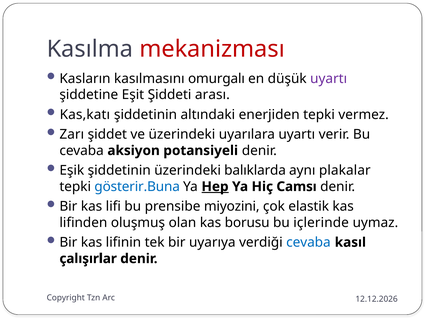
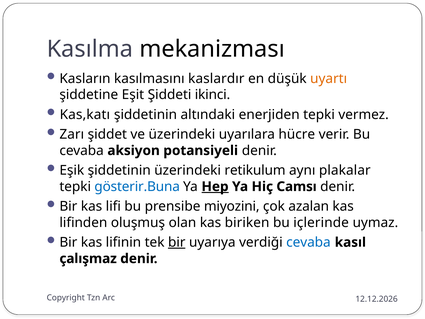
mekanizması colour: red -> black (212, 49)
omurgalı: omurgalı -> kaslardır (216, 78)
uyartı colour: purple -> orange (329, 78)
arası: arası -> ikinci (213, 95)
uyarılara uyartı: uyartı -> hücre (297, 134)
balıklarda: balıklarda -> retikulum (255, 170)
elastik: elastik -> azalan (309, 206)
borusu: borusu -> biriken (247, 222)
bir underline: none -> present (177, 242)
çalışırlar: çalışırlar -> çalışmaz (88, 258)
